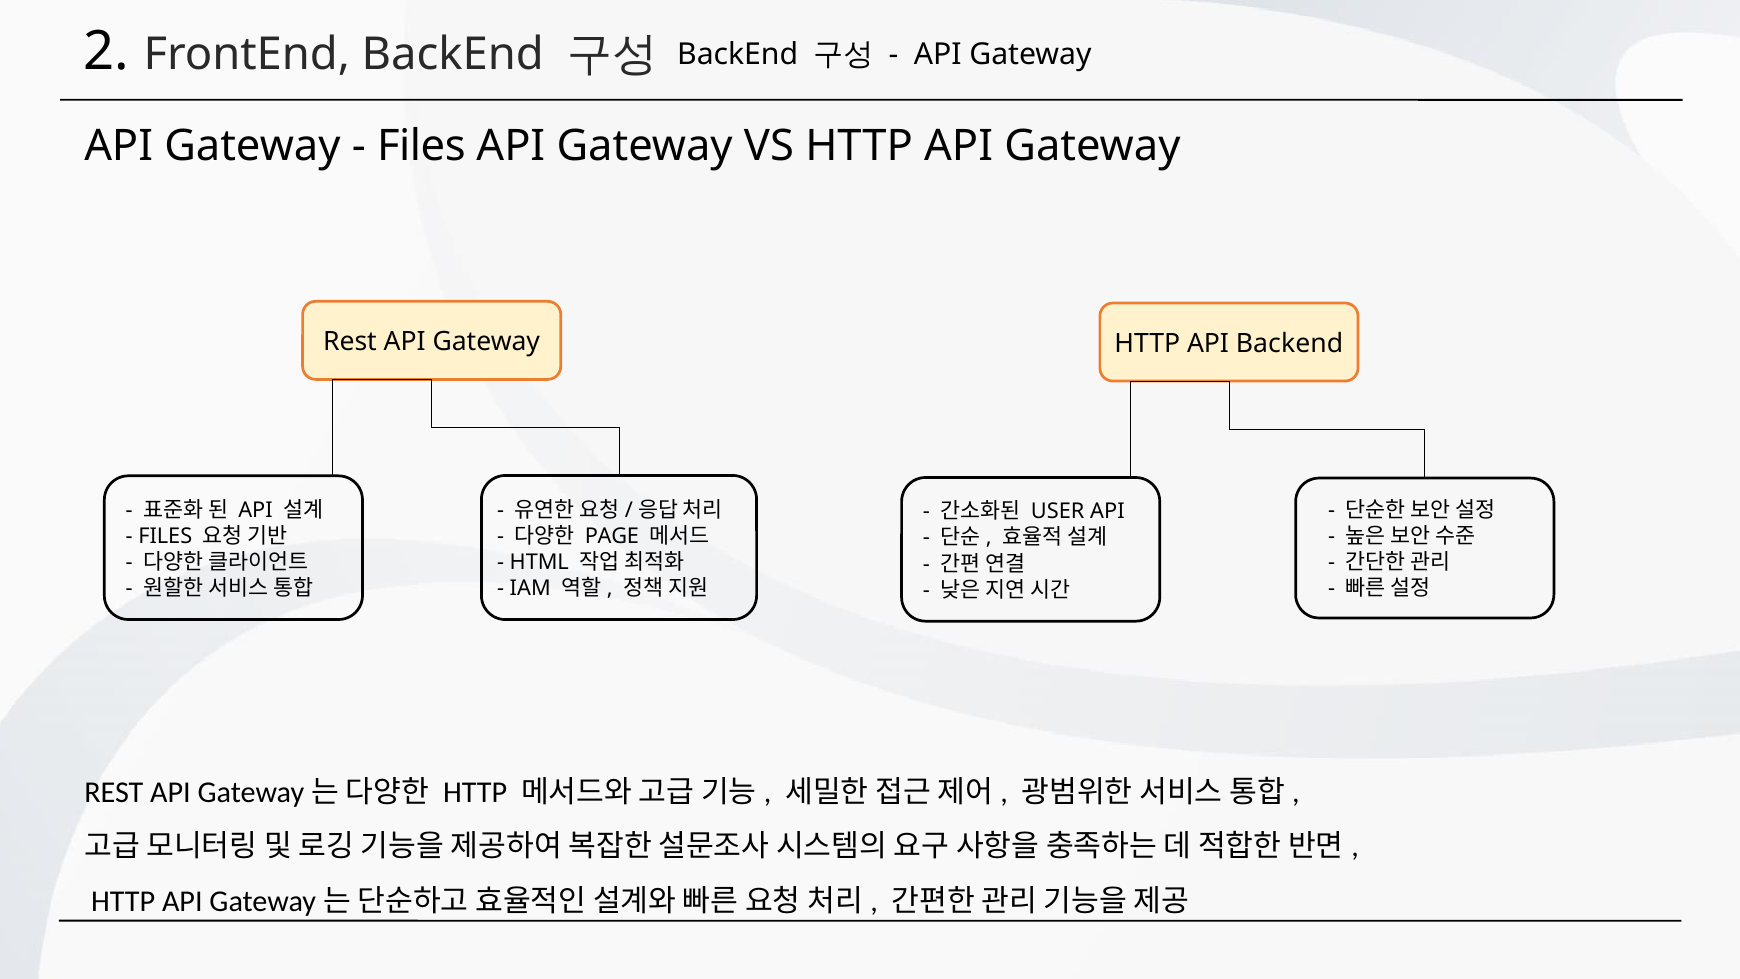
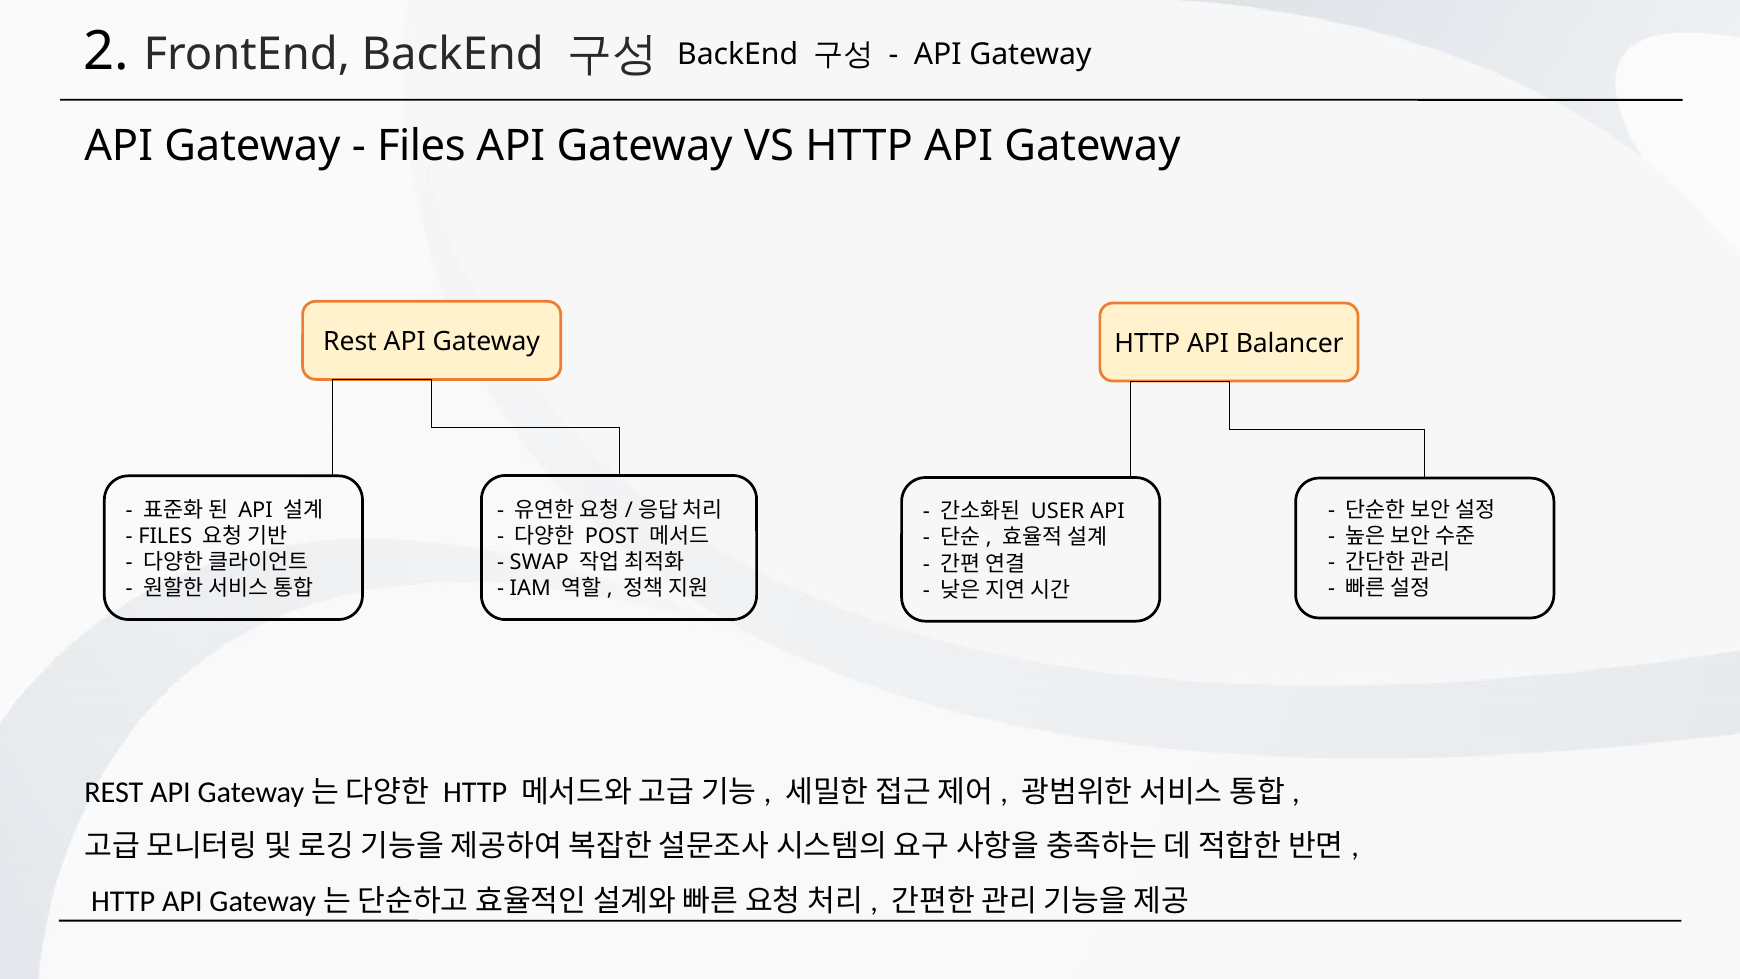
API Backend: Backend -> Balancer (1290, 344)
PAGE: PAGE -> POST (612, 536)
HTML: HTML -> SWAP (539, 562)
